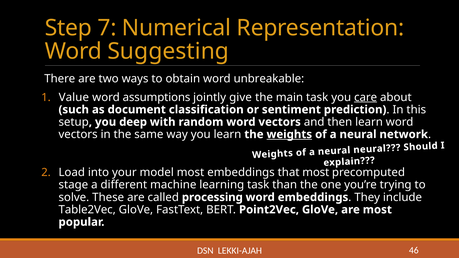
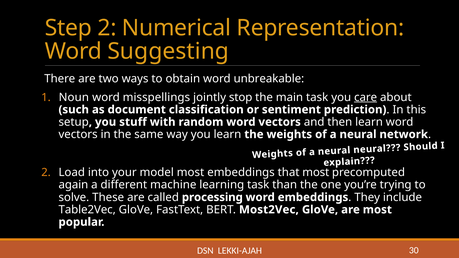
Step 7: 7 -> 2 (107, 28)
Value: Value -> Noun (74, 97)
assumptions: assumptions -> misspellings (156, 97)
give: give -> stop (241, 97)
deep: deep -> stuff (133, 122)
weights underline: present -> none (289, 134)
stage: stage -> again (73, 185)
Point2Vec: Point2Vec -> Most2Vec (269, 210)
46: 46 -> 30 (414, 251)
